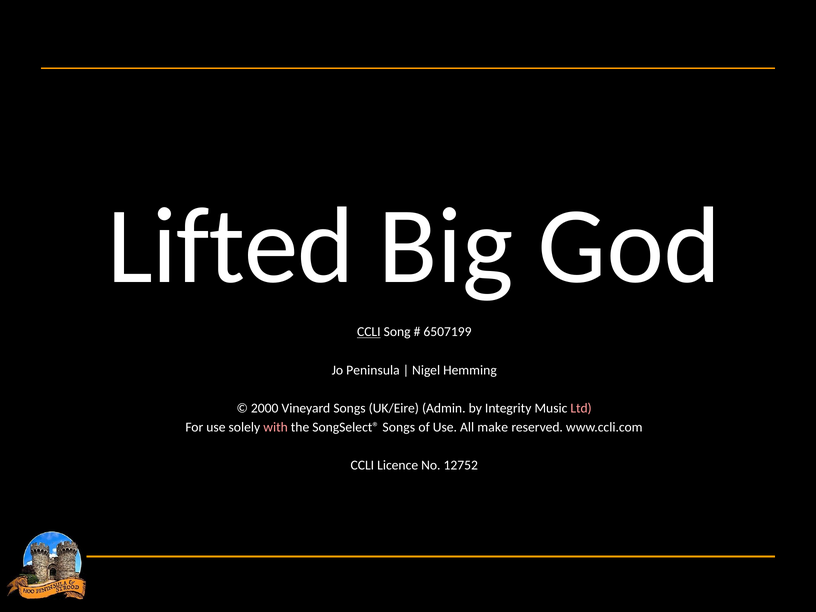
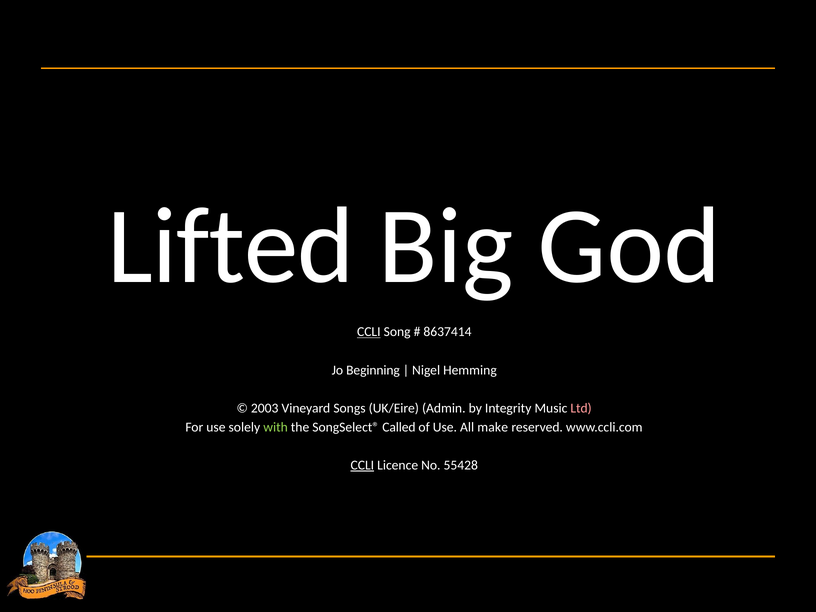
6507199: 6507199 -> 8637414 (447, 332)
Peninsula: Peninsula -> Beginning (373, 370)
2000: 2000 -> 2003 (265, 408)
with colour: pink -> light green (276, 427)
SongSelect® Songs: Songs -> Called (399, 427)
CCLI underline: none -> present (362, 465)
12752: 12752 -> 55428 (461, 465)
